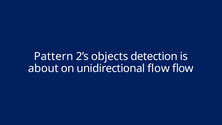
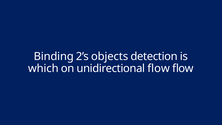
Pattern: Pattern -> Binding (54, 56)
about: about -> which (43, 68)
